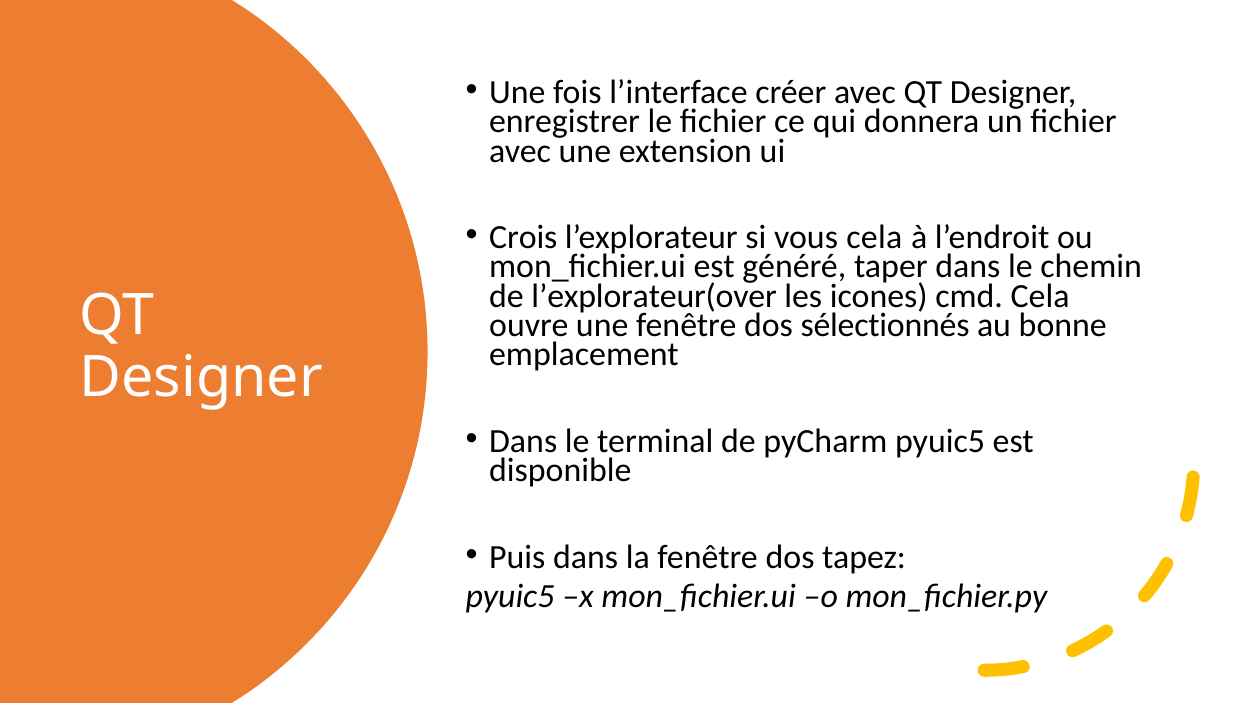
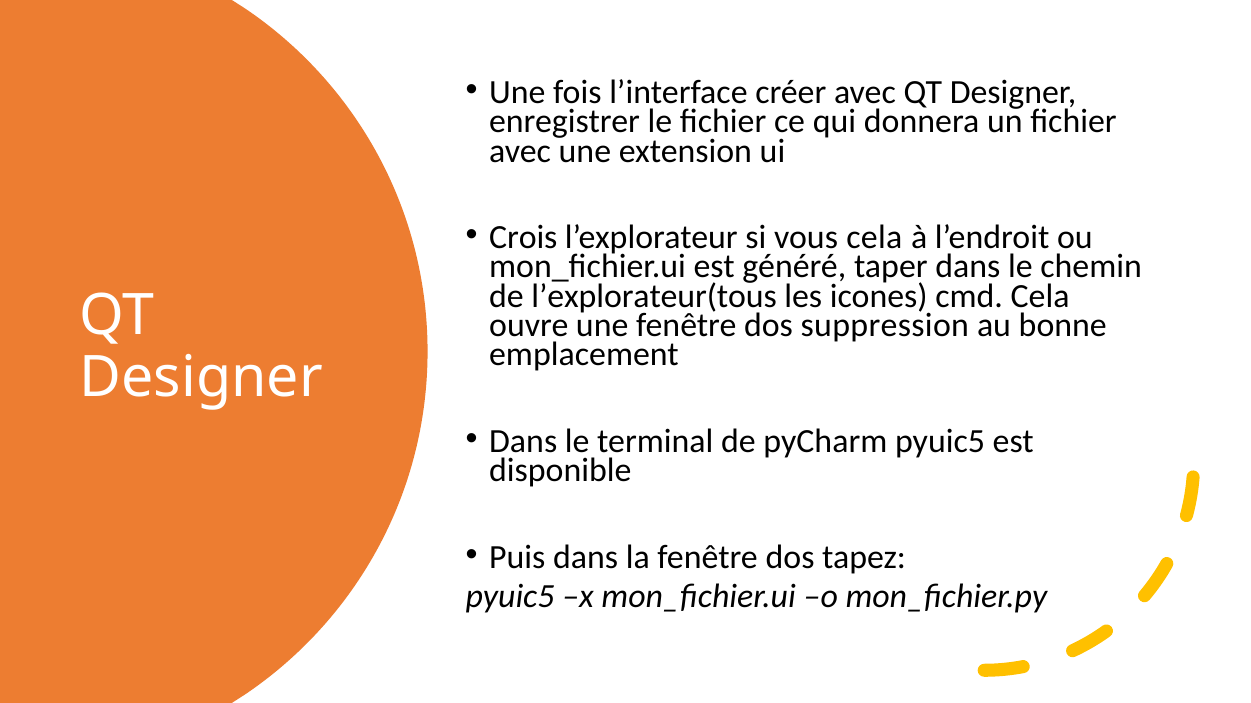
l’explorateur(over: l’explorateur(over -> l’explorateur(tous (654, 296)
sélectionnés: sélectionnés -> suppression (885, 326)
